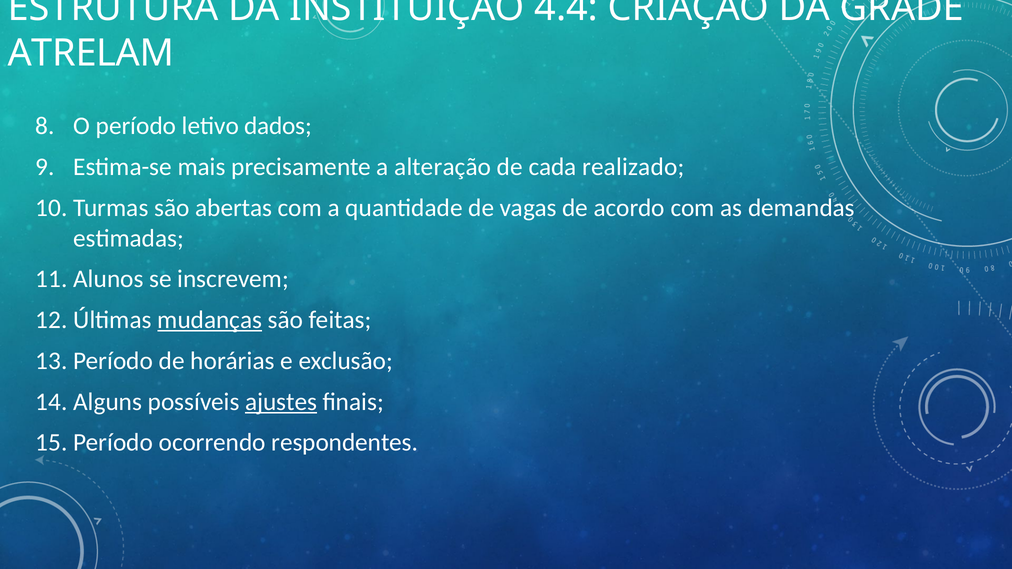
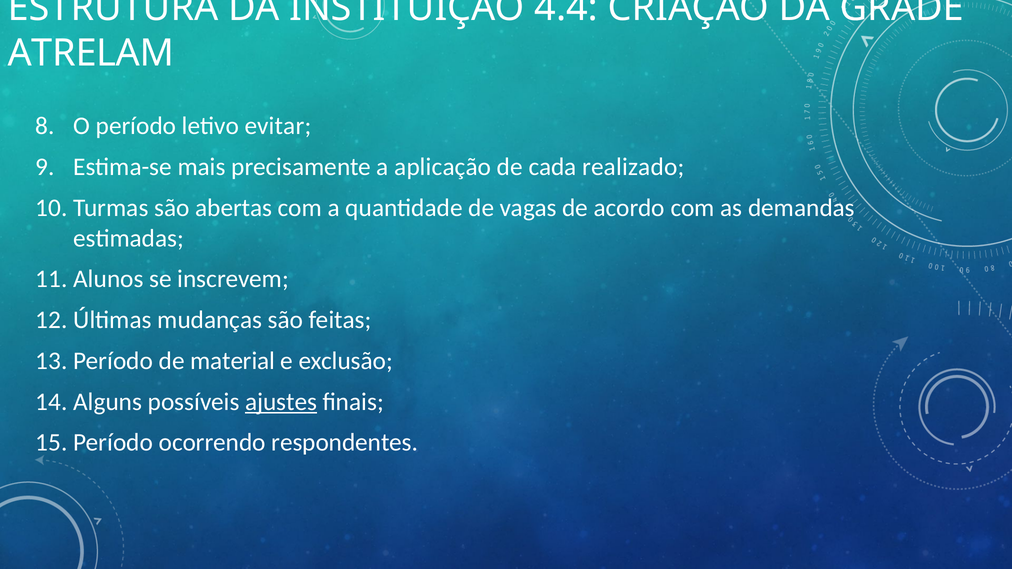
dados: dados -> evitar (278, 126)
alteração: alteração -> aplicação (443, 167)
mudanças underline: present -> none (210, 320)
horárias: horárias -> material (233, 361)
